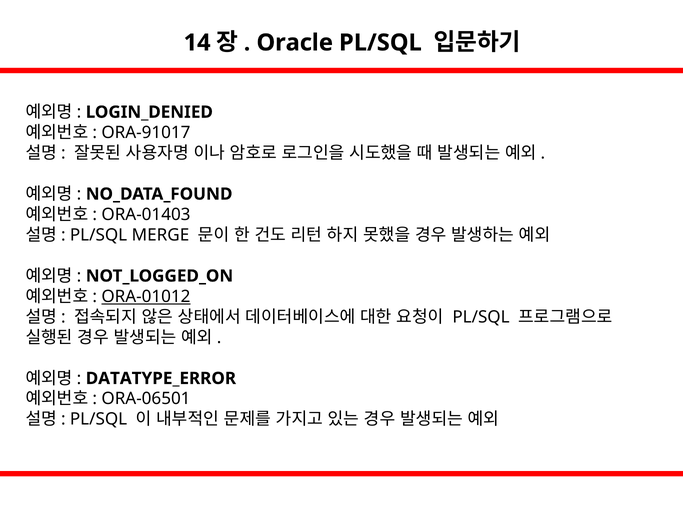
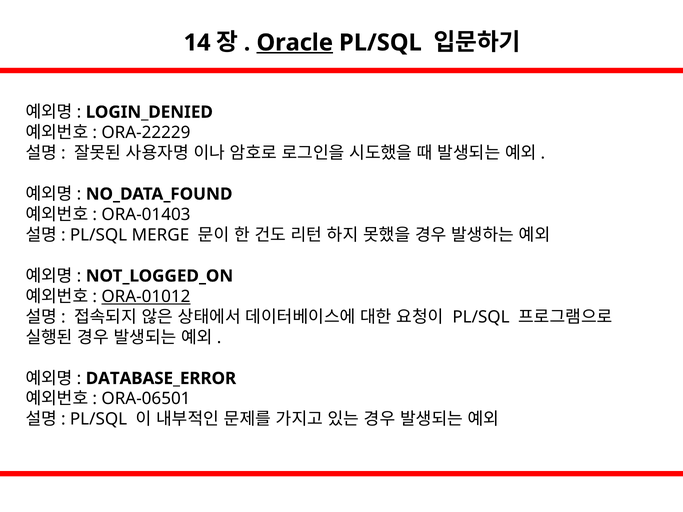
Oracle underline: none -> present (295, 43)
ORA-91017: ORA-91017 -> ORA-22229 (146, 133)
DATATYPE_ERROR: DATATYPE_ERROR -> DATABASE_ERROR (161, 379)
